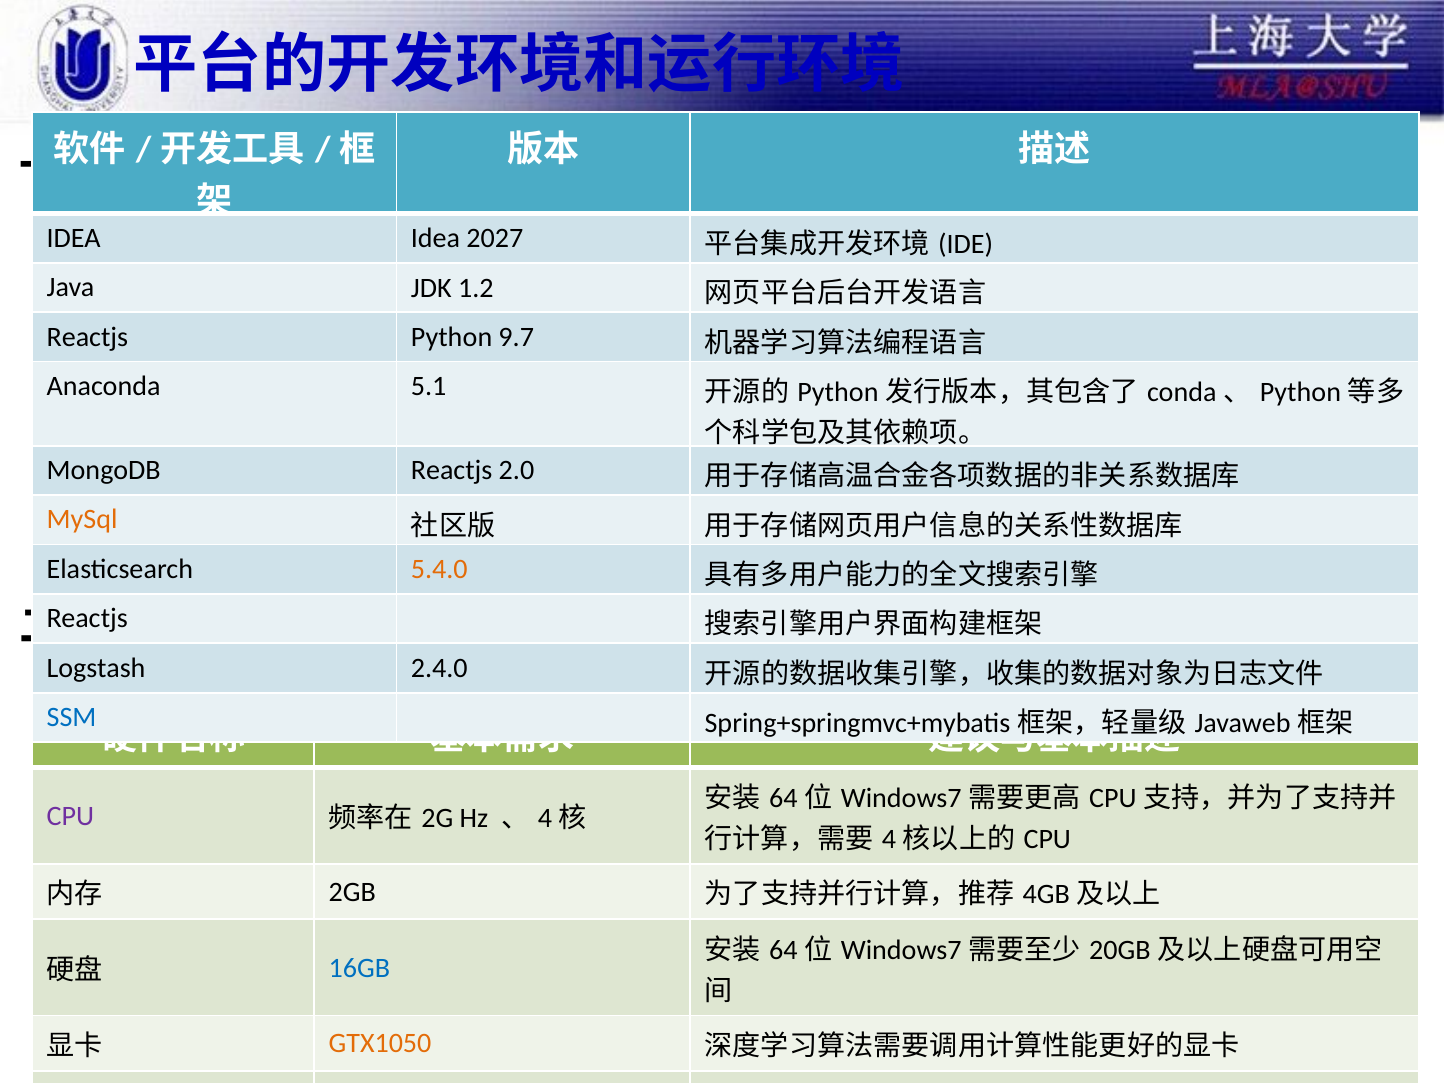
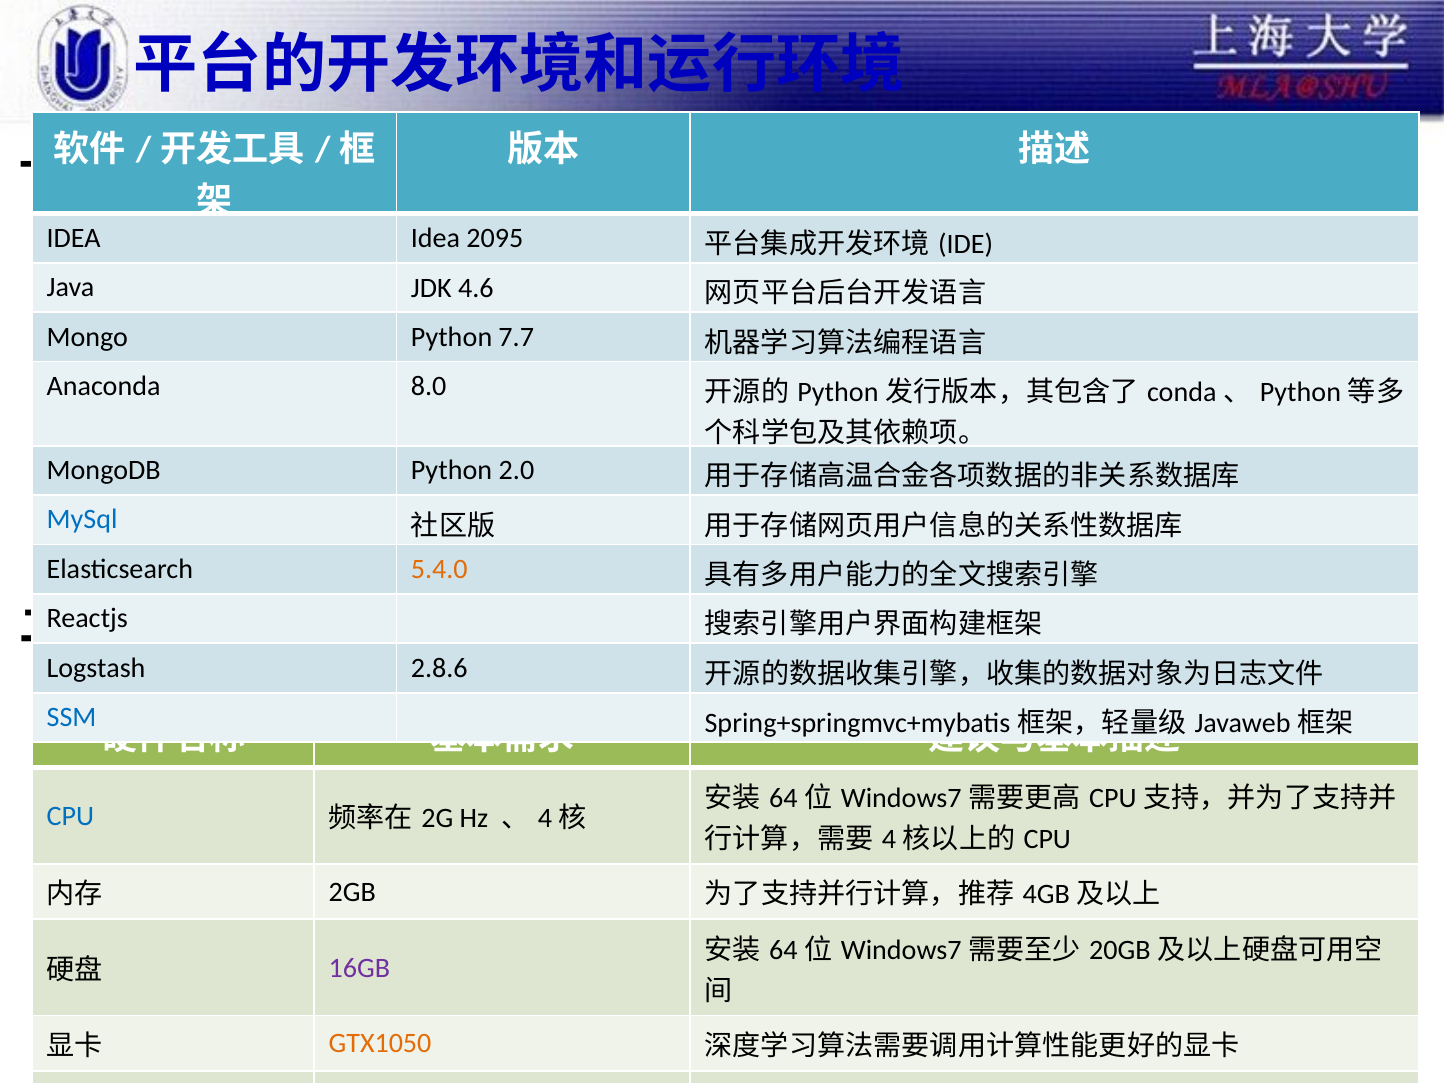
2027: 2027 -> 2095 (495, 238)
1.2: 1.2 -> 4.6 (476, 288)
Reactjs: Reactjs -> Mongo (87, 337)
9.7: 9.7 -> 7.7 (516, 337)
5.1: 5.1 -> 8.0 (429, 386)
MongoDB Reactjs: Reactjs -> Python (452, 470)
MySql colour: orange -> blue (82, 520)
2.4.0: 2.4.0 -> 2.8.6 (439, 668)
CPU colour: purple -> blue (70, 816)
16GB colour: blue -> purple (359, 968)
